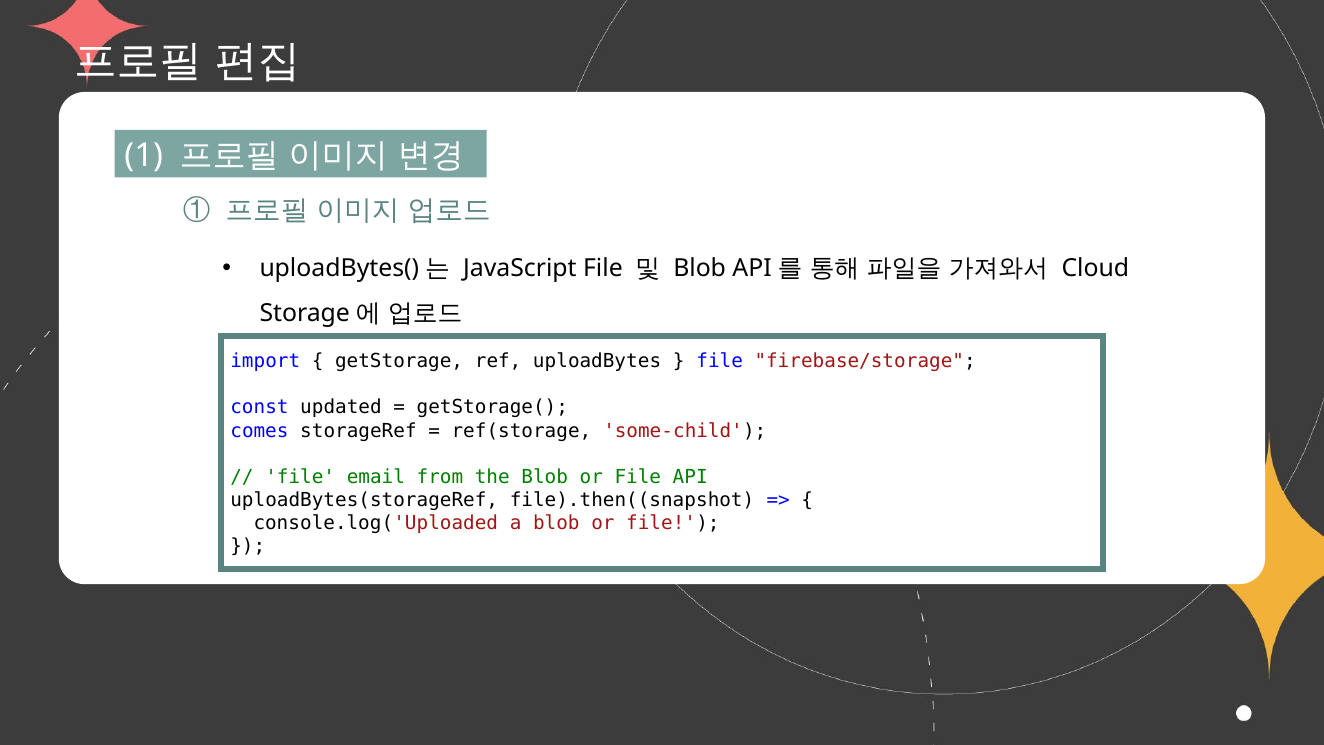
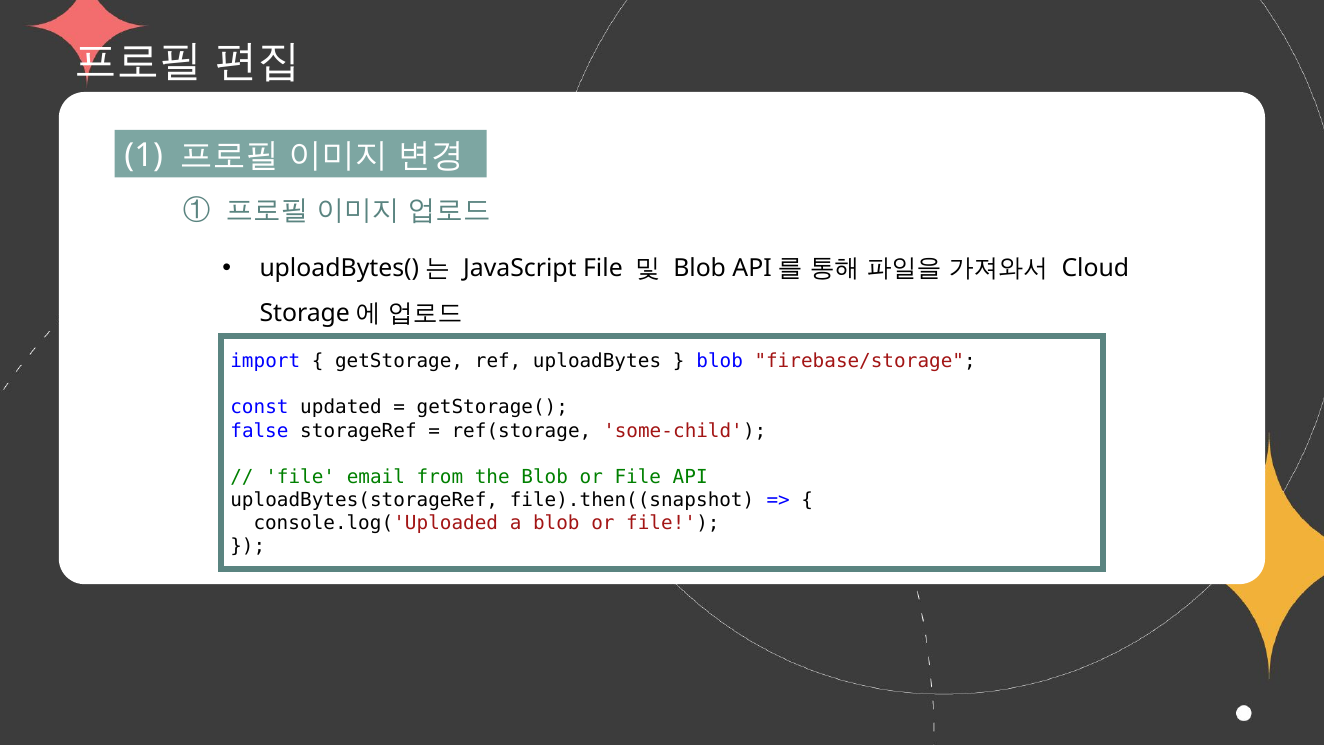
file: file -> blob (720, 361)
comes: comes -> false (259, 431)
